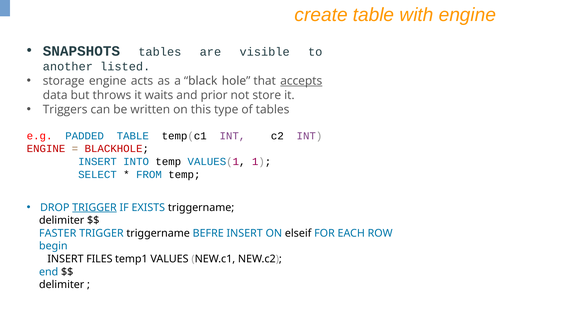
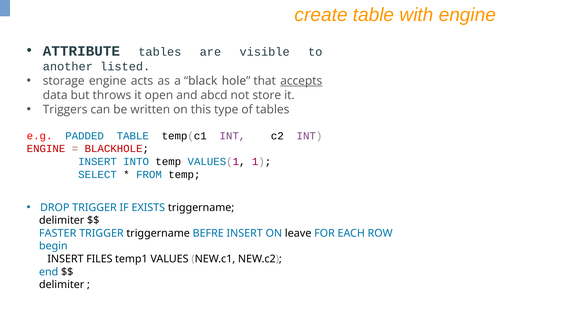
SNAPSHOTS: SNAPSHOTS -> ATTRIBUTE (81, 51)
waits: waits -> open (159, 95)
prior: prior -> abcd (214, 95)
TRIGGER underline: present -> none (94, 207)
elseif: elseif -> leave (298, 233)
